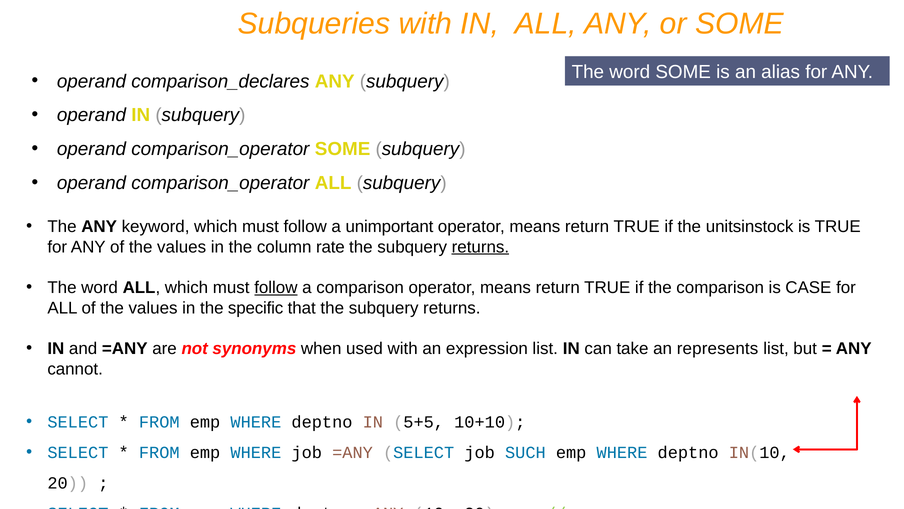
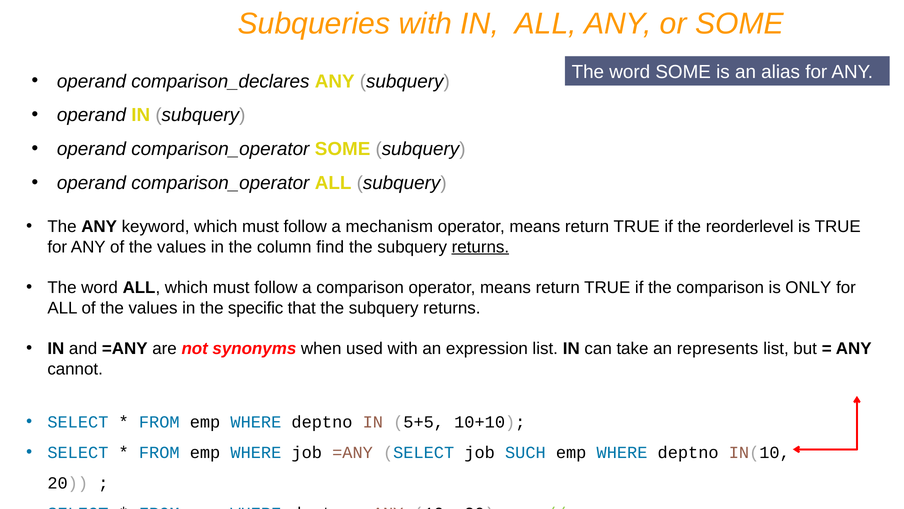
unimportant: unimportant -> mechanism (389, 226)
unitsinstock: unitsinstock -> reorderlevel (750, 226)
rate: rate -> find (330, 247)
follow underline: present -> none (276, 287)
CASE: CASE -> ONLY (808, 287)
